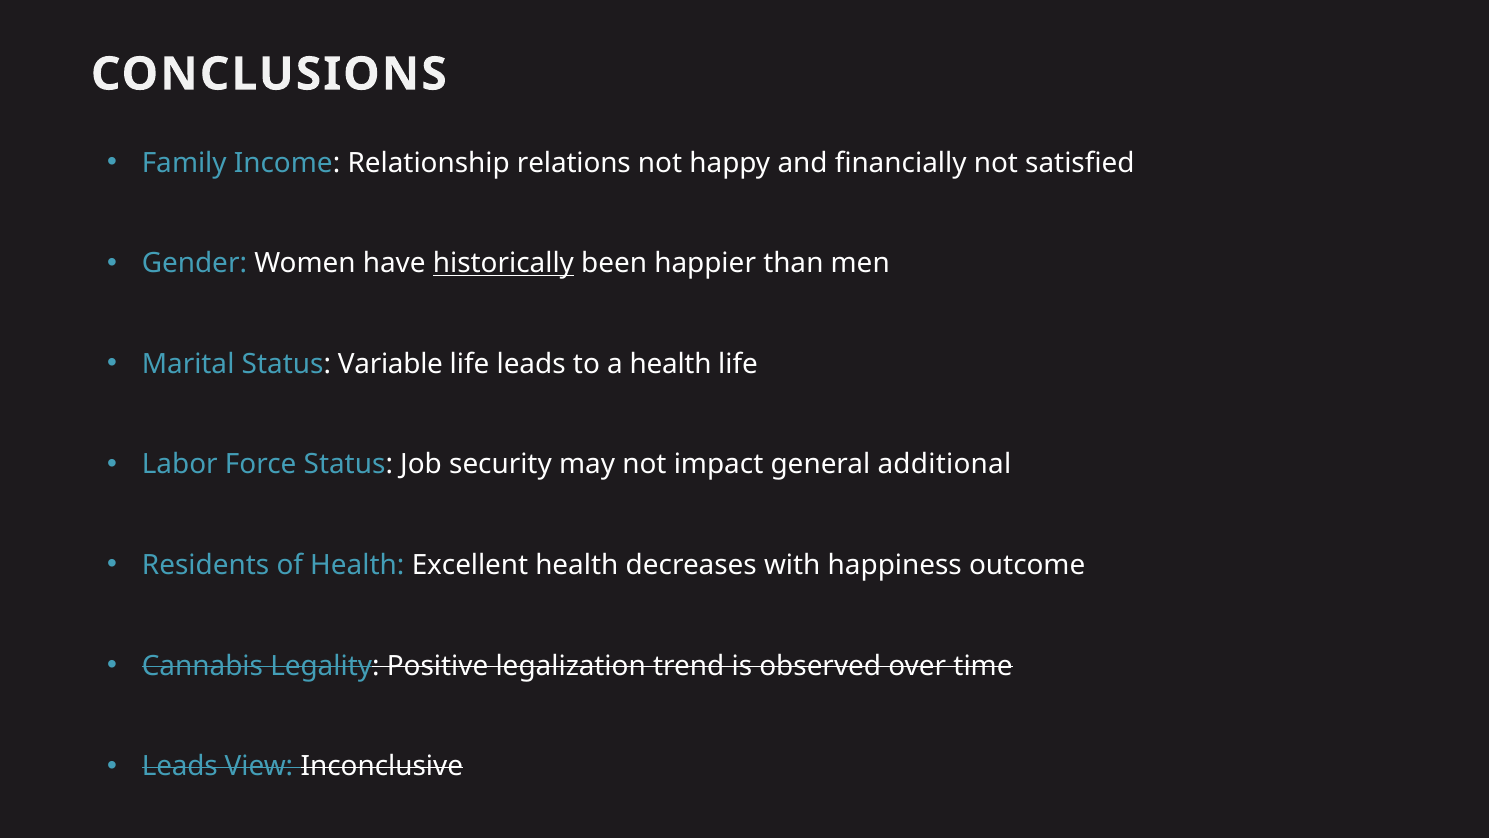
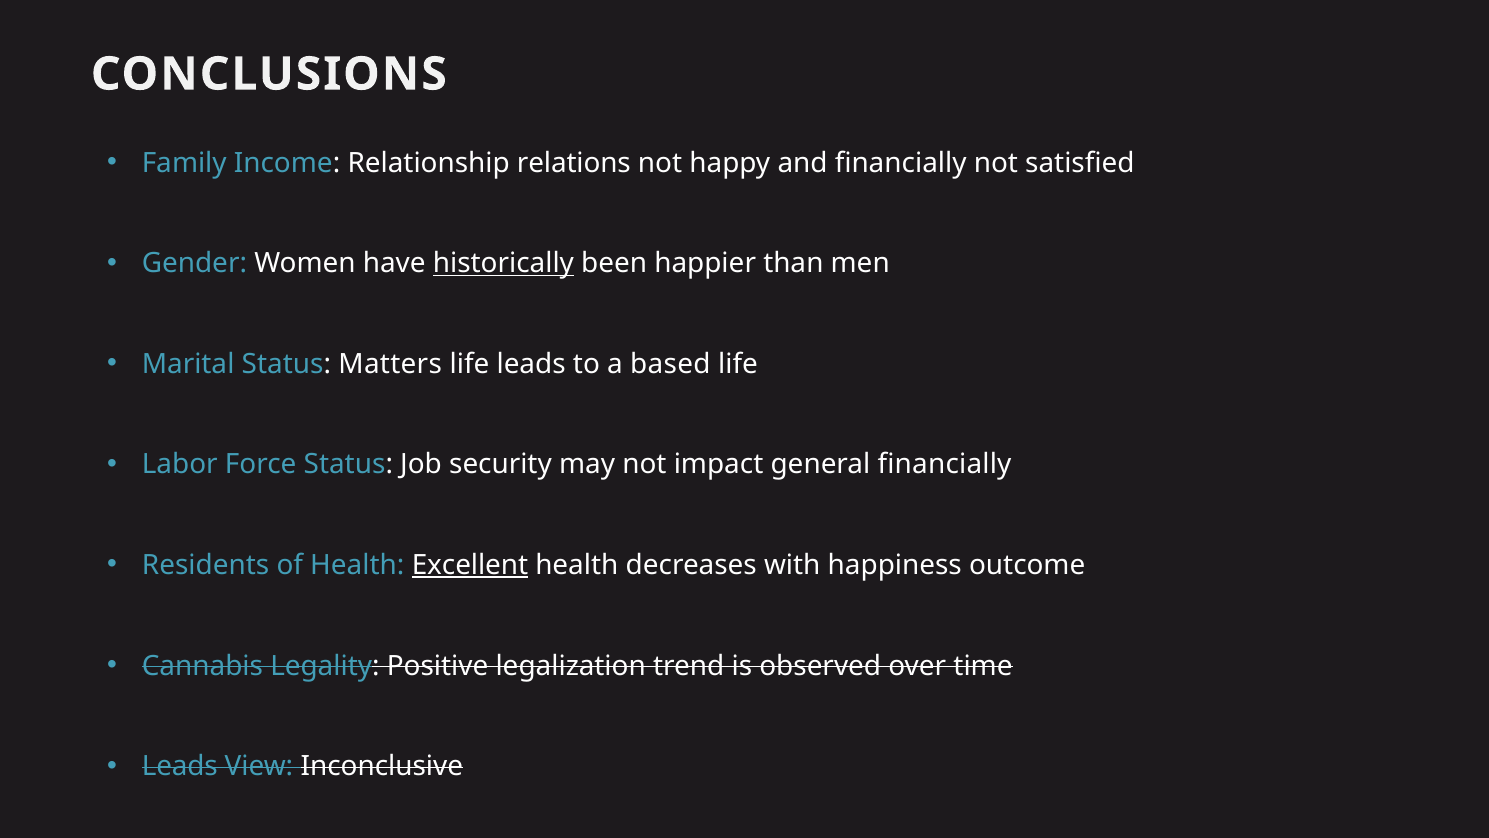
Variable: Variable -> Matters (390, 364)
a health: health -> based (670, 364)
general additional: additional -> financially (944, 464)
Excellent underline: none -> present (470, 565)
